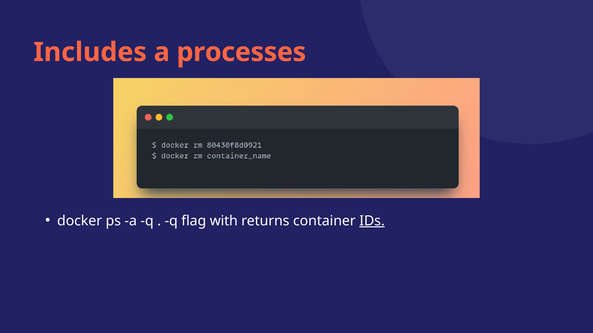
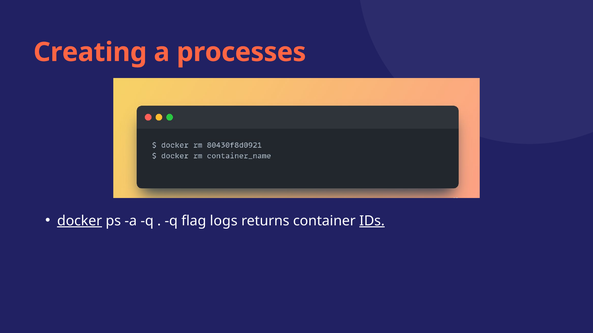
Includes: Includes -> Creating (90, 52)
docker underline: none -> present (80, 221)
with: with -> logs (224, 221)
